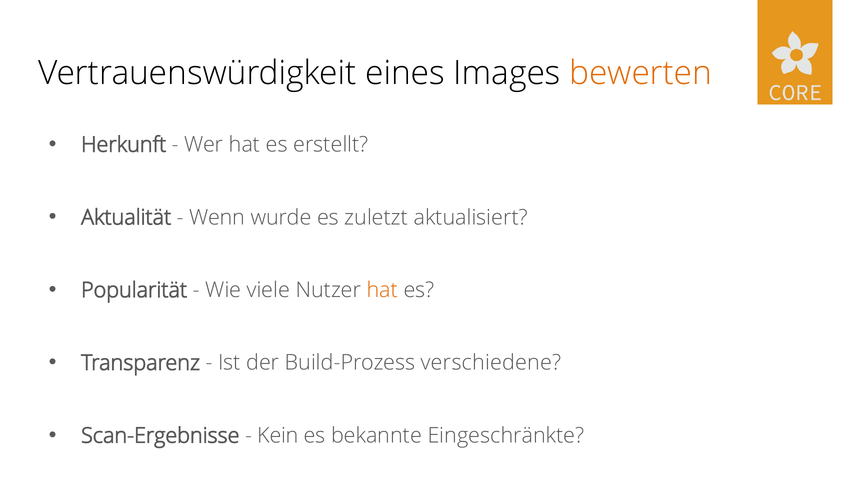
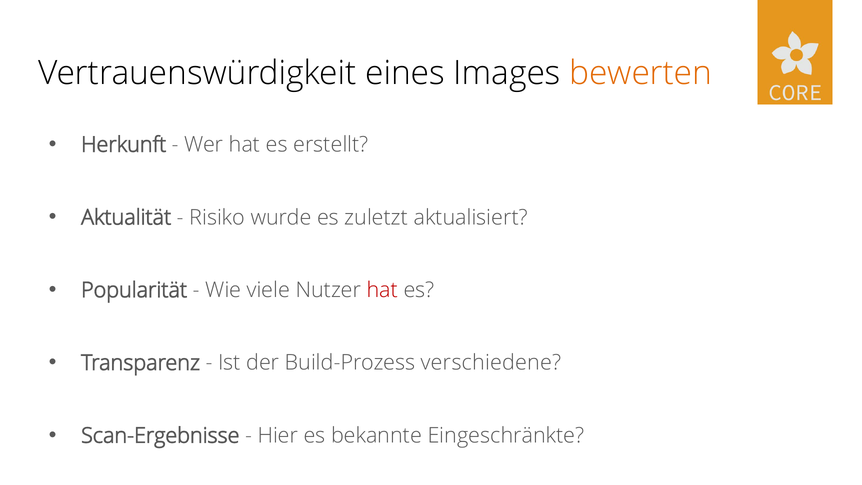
Wenn: Wenn -> Risiko (217, 217)
hat colour: orange -> red (382, 290)
Kein: Kein -> Hier (278, 436)
